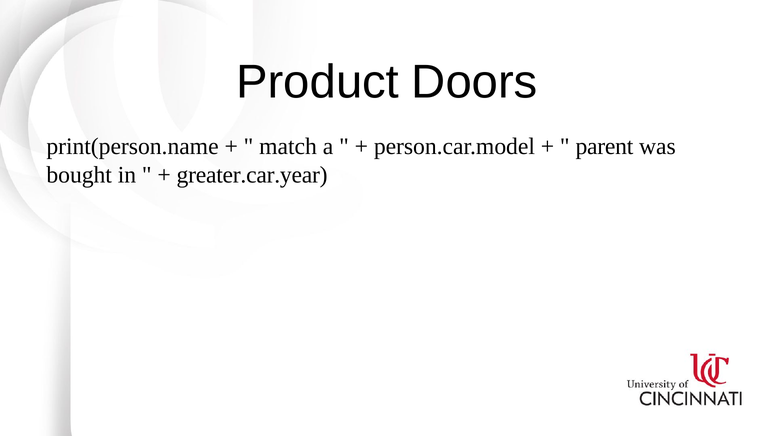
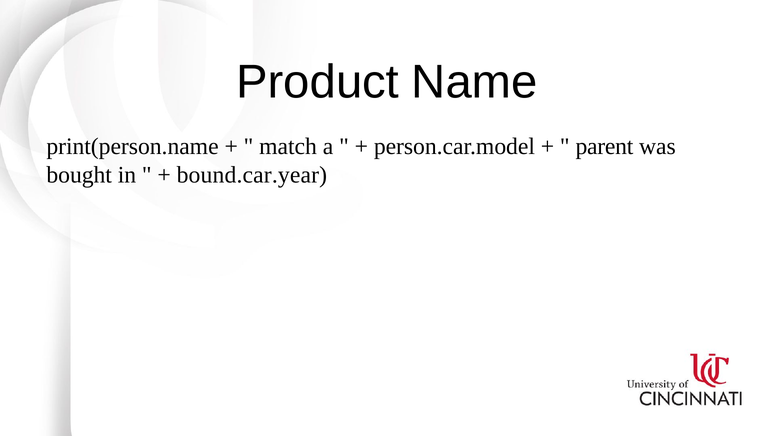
Doors: Doors -> Name (474, 82)
greater.car.year: greater.car.year -> bound.car.year (252, 175)
